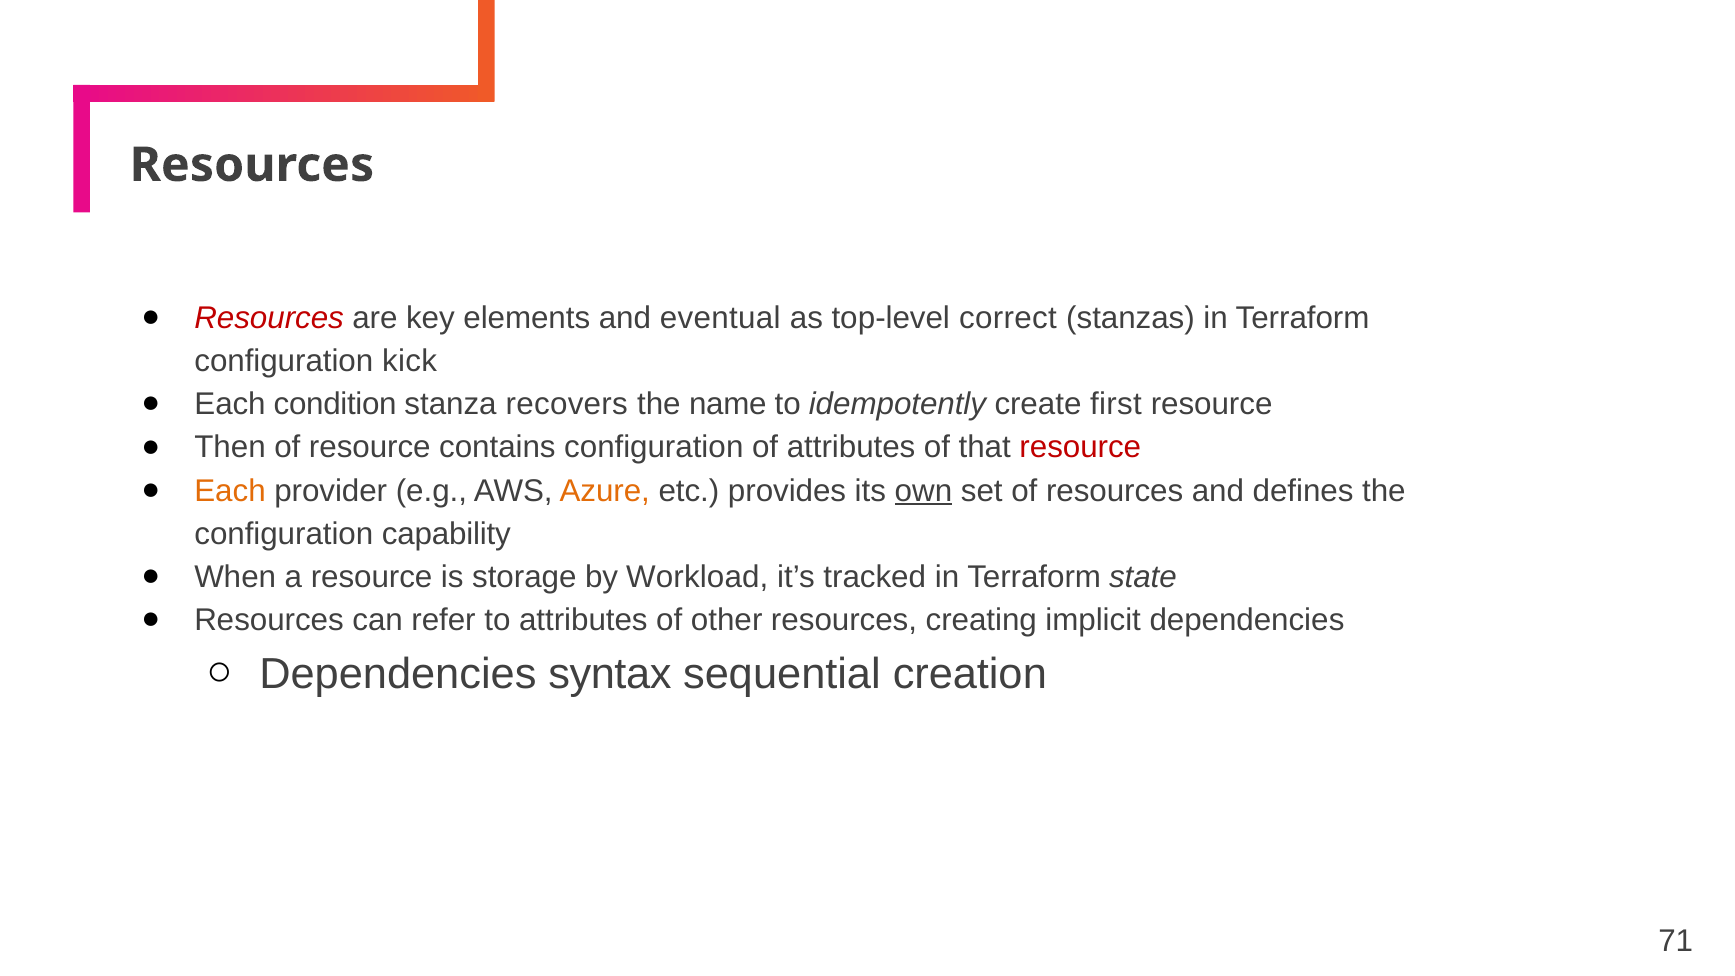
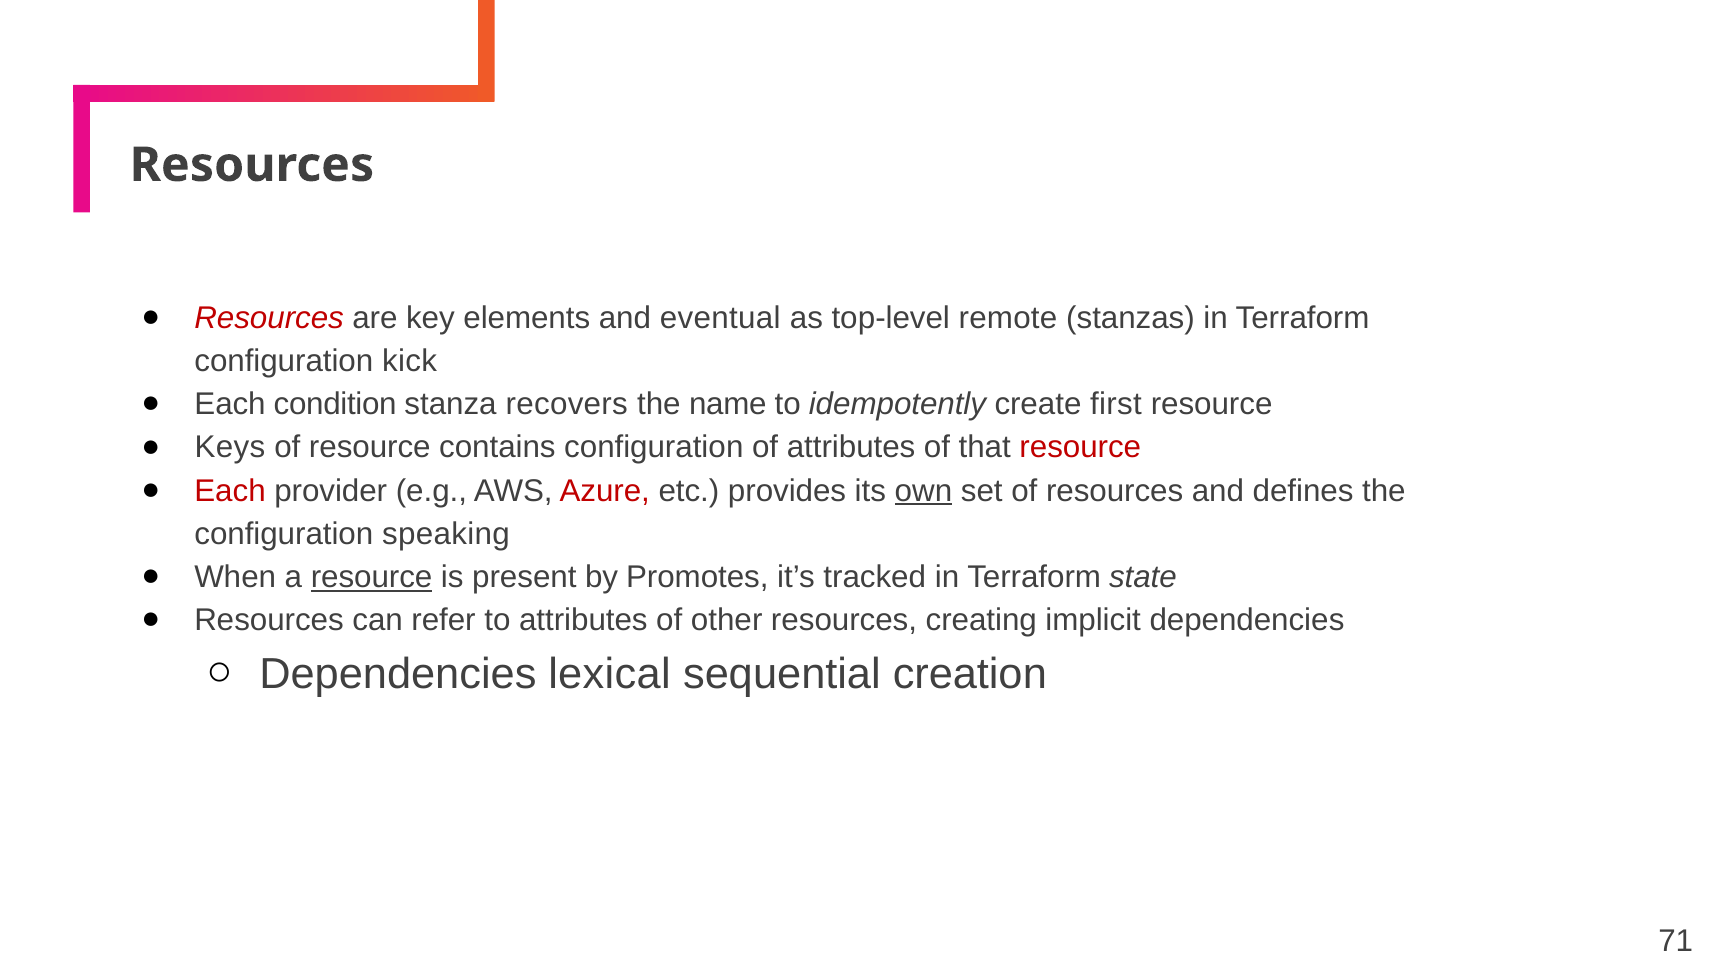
correct: correct -> remote (1008, 318)
Then: Then -> Keys (230, 447)
Each colour: orange -> red (230, 491)
Azure colour: orange -> red (605, 491)
capability: capability -> speaking (446, 534)
resource underline: none -> present (372, 577)
storage: storage -> present (524, 577)
Workload: Workload -> Promotes (697, 577)
syntax: syntax -> lexical (609, 674)
